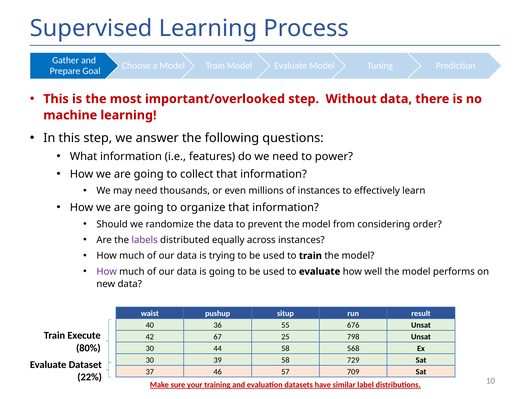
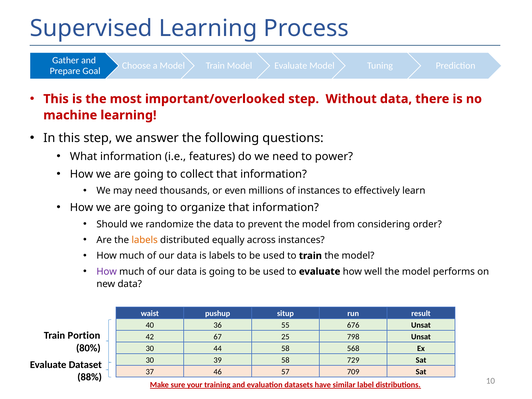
labels colour: purple -> orange (145, 240)
is trying: trying -> labels (222, 256)
Execute: Execute -> Portion (84, 336)
22%: 22% -> 88% (90, 377)
